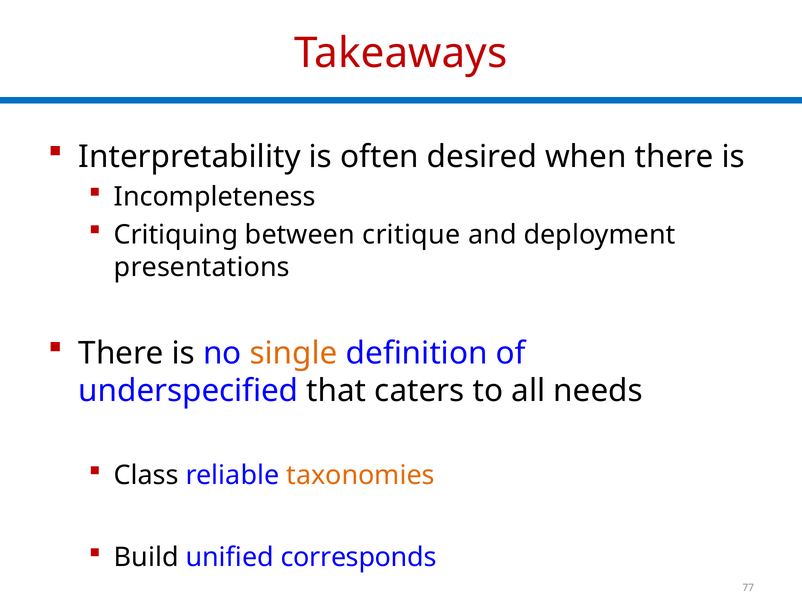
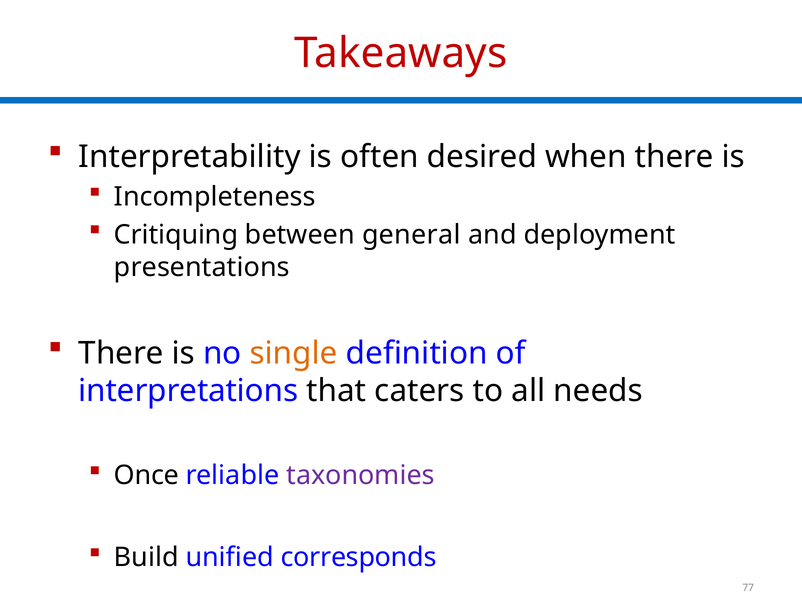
critique: critique -> general (411, 235)
underspecified: underspecified -> interpretations (188, 391)
Class: Class -> Once (146, 475)
taxonomies colour: orange -> purple (361, 475)
